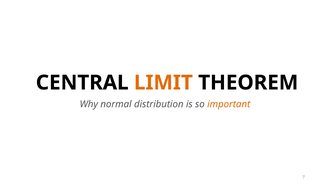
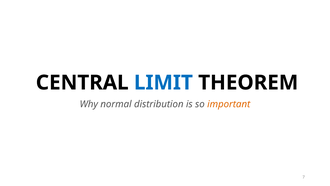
LIMIT colour: orange -> blue (163, 82)
